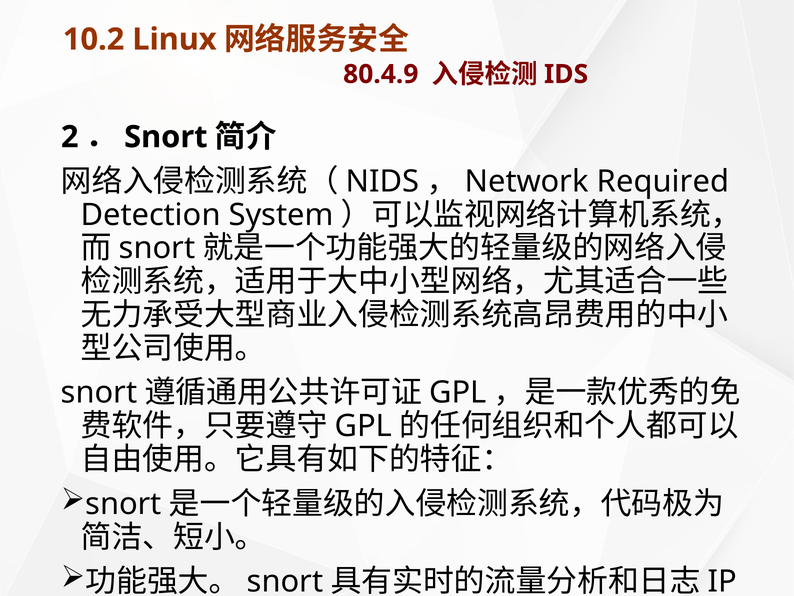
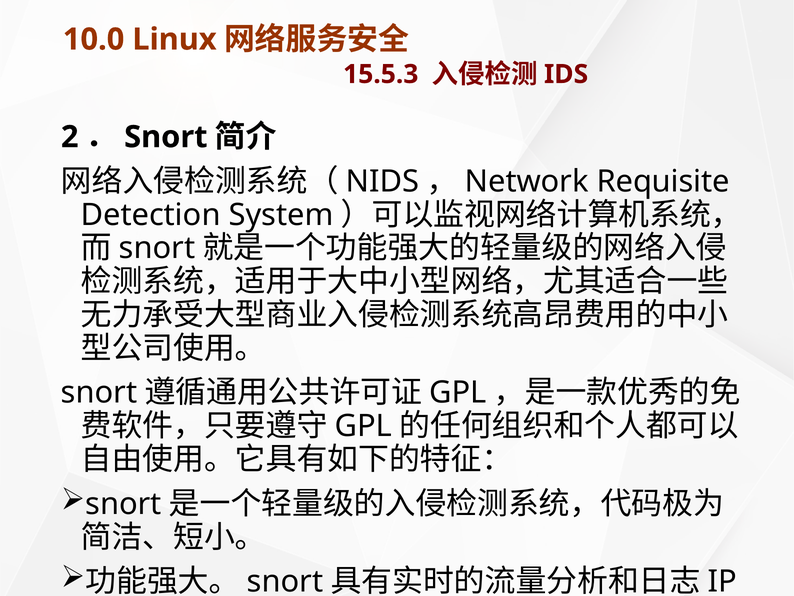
10.2: 10.2 -> 10.0 (94, 39)
80.4.9: 80.4.9 -> 15.5.3 (381, 74)
Required: Required -> Requisite (663, 181)
